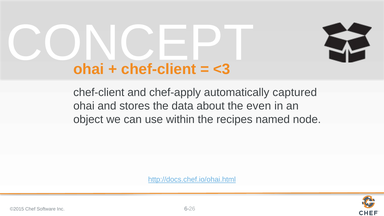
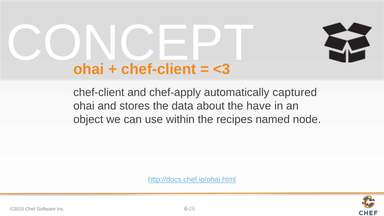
even: even -> have (259, 106)
